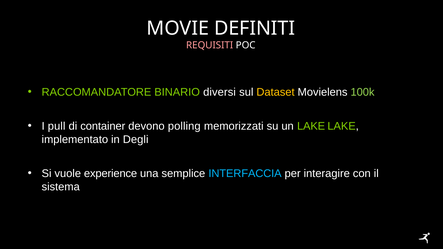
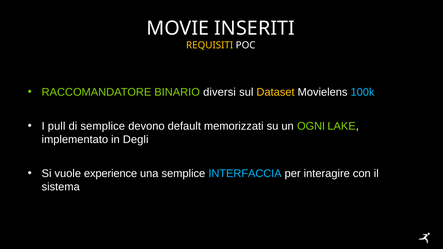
DEFINITI: DEFINITI -> INSERITI (255, 28)
REQUISITI colour: pink -> yellow (210, 45)
100k colour: light green -> light blue (363, 92)
di container: container -> semplice (103, 126)
polling: polling -> default (184, 126)
un LAKE: LAKE -> OGNI (311, 126)
